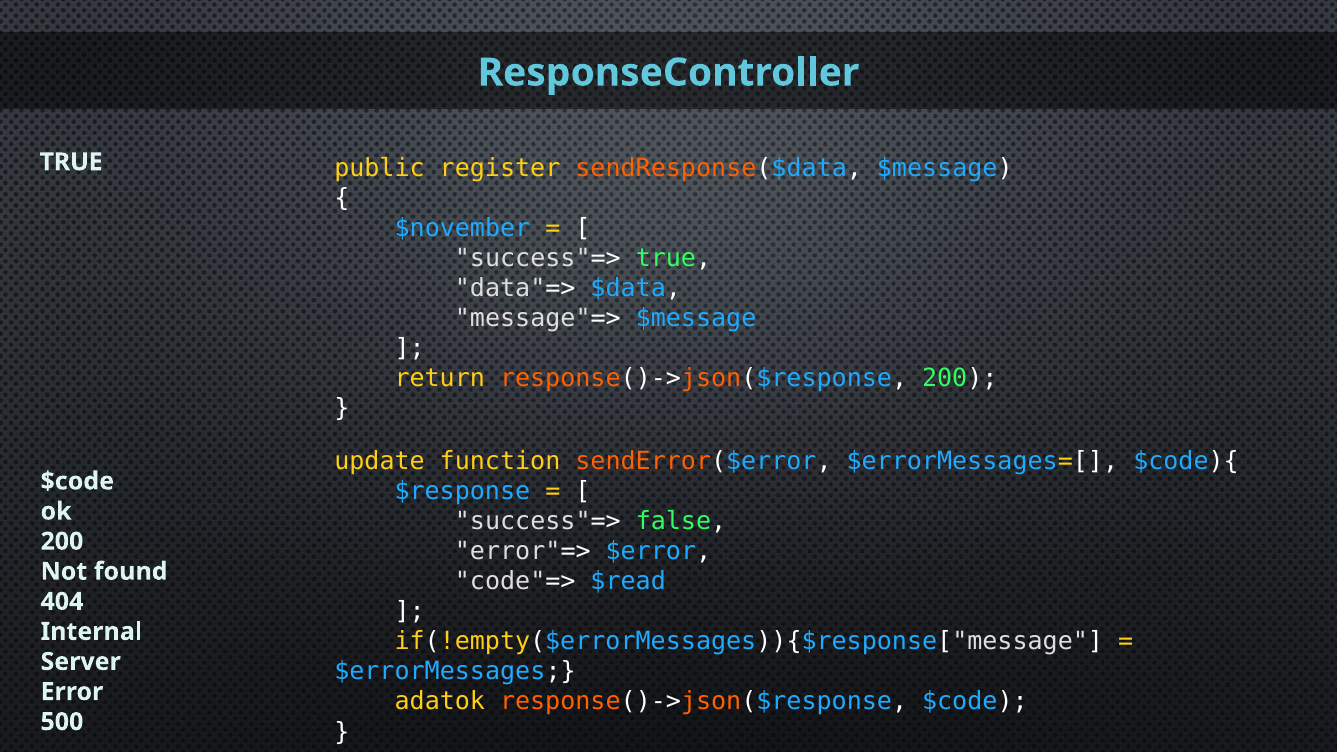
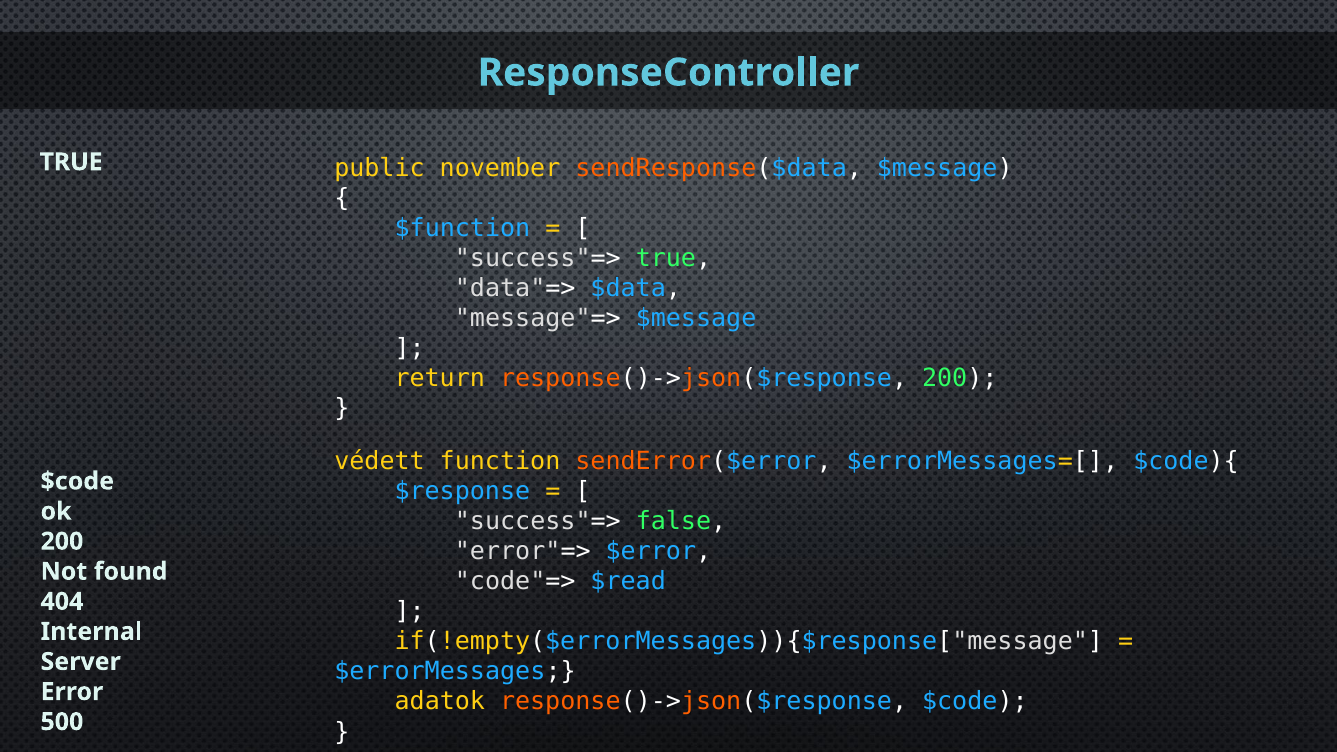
register: register -> november (500, 168)
$november: $november -> $function (462, 228)
update: update -> védett (380, 461)
